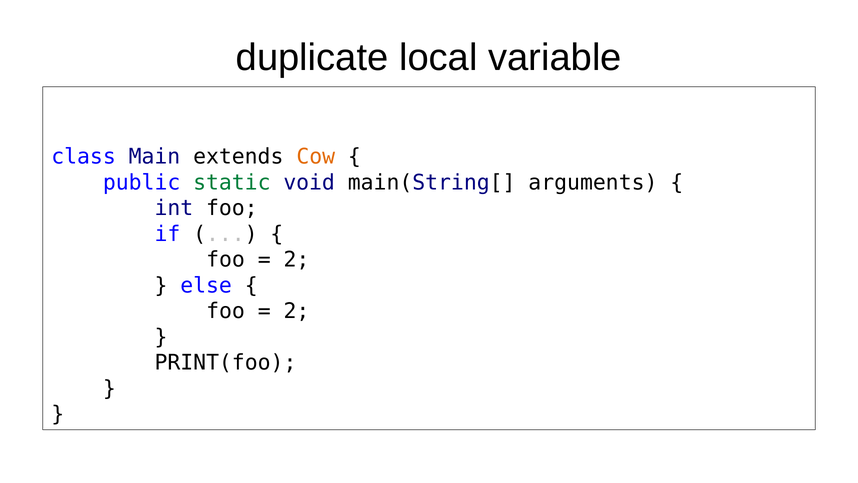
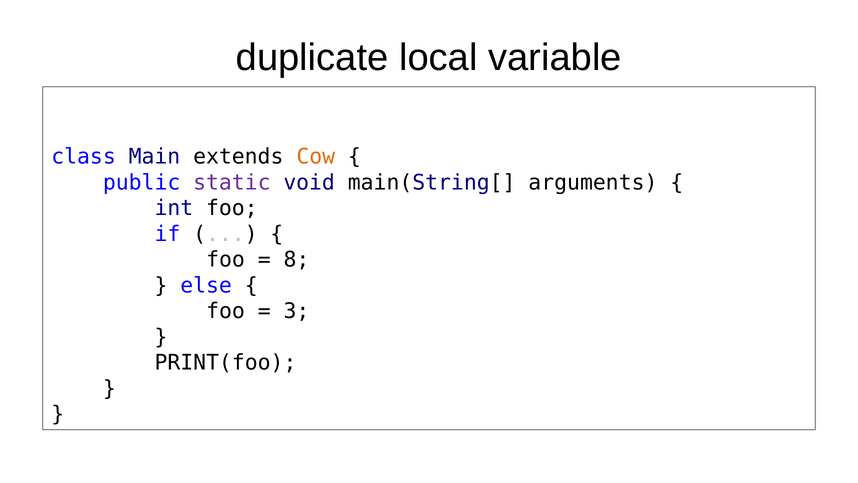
static colour: green -> purple (232, 182)
2: 2 -> 8 (296, 260)
2: 2 -> 3 (296, 311)
